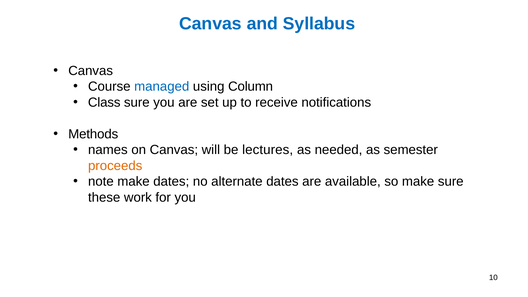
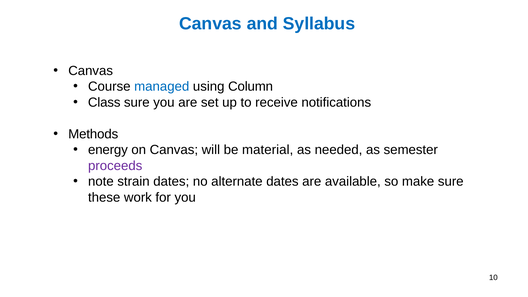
names: names -> energy (108, 150)
lectures: lectures -> material (268, 150)
proceeds colour: orange -> purple (115, 166)
note make: make -> strain (134, 182)
